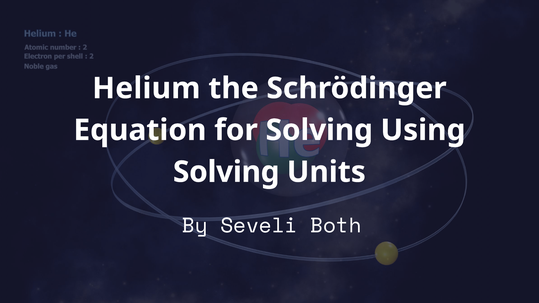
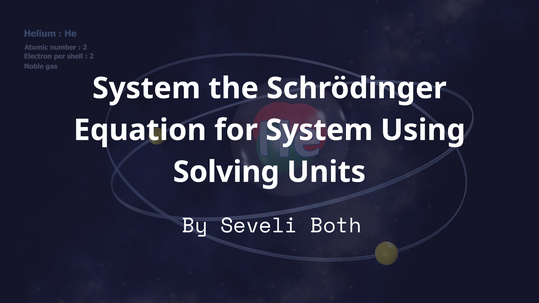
Helium: Helium -> System (146, 88)
for Solving: Solving -> System (319, 130)
